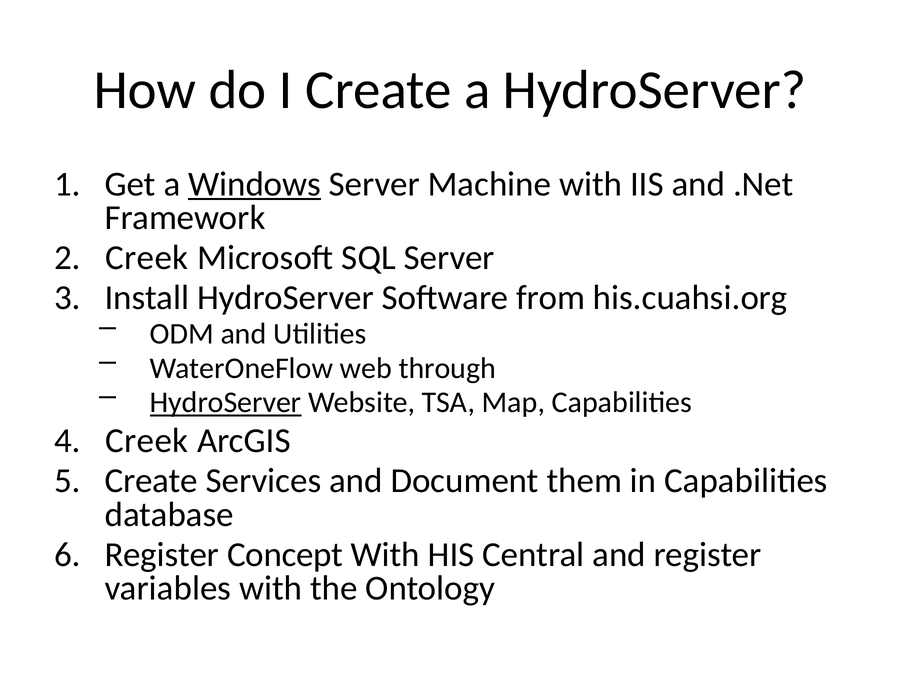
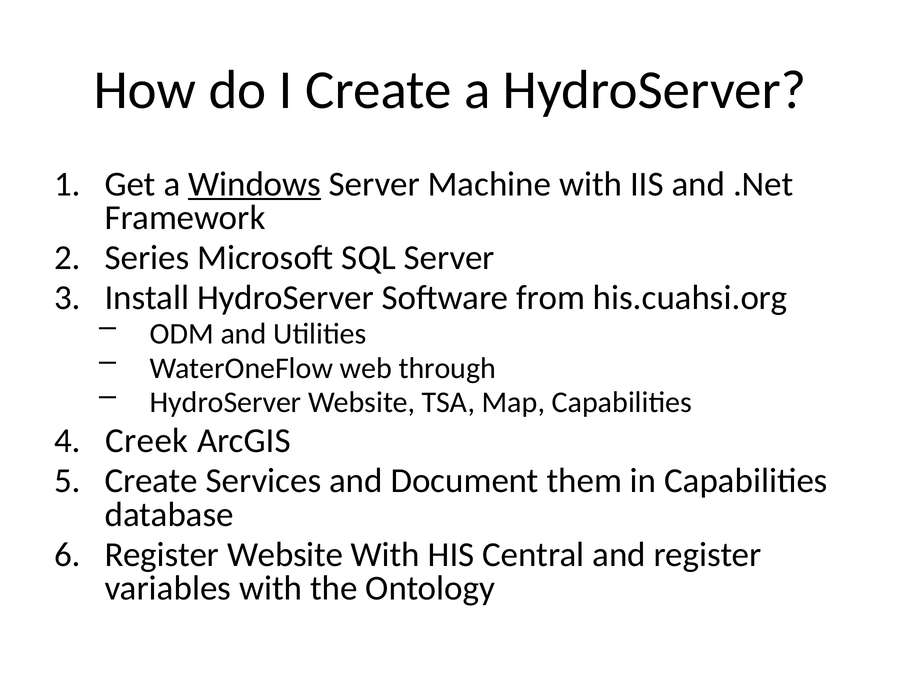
Creek: Creek -> Series (147, 258)
HydroServer underline: present -> none (226, 403)
Register Concept: Concept -> Website (285, 555)
